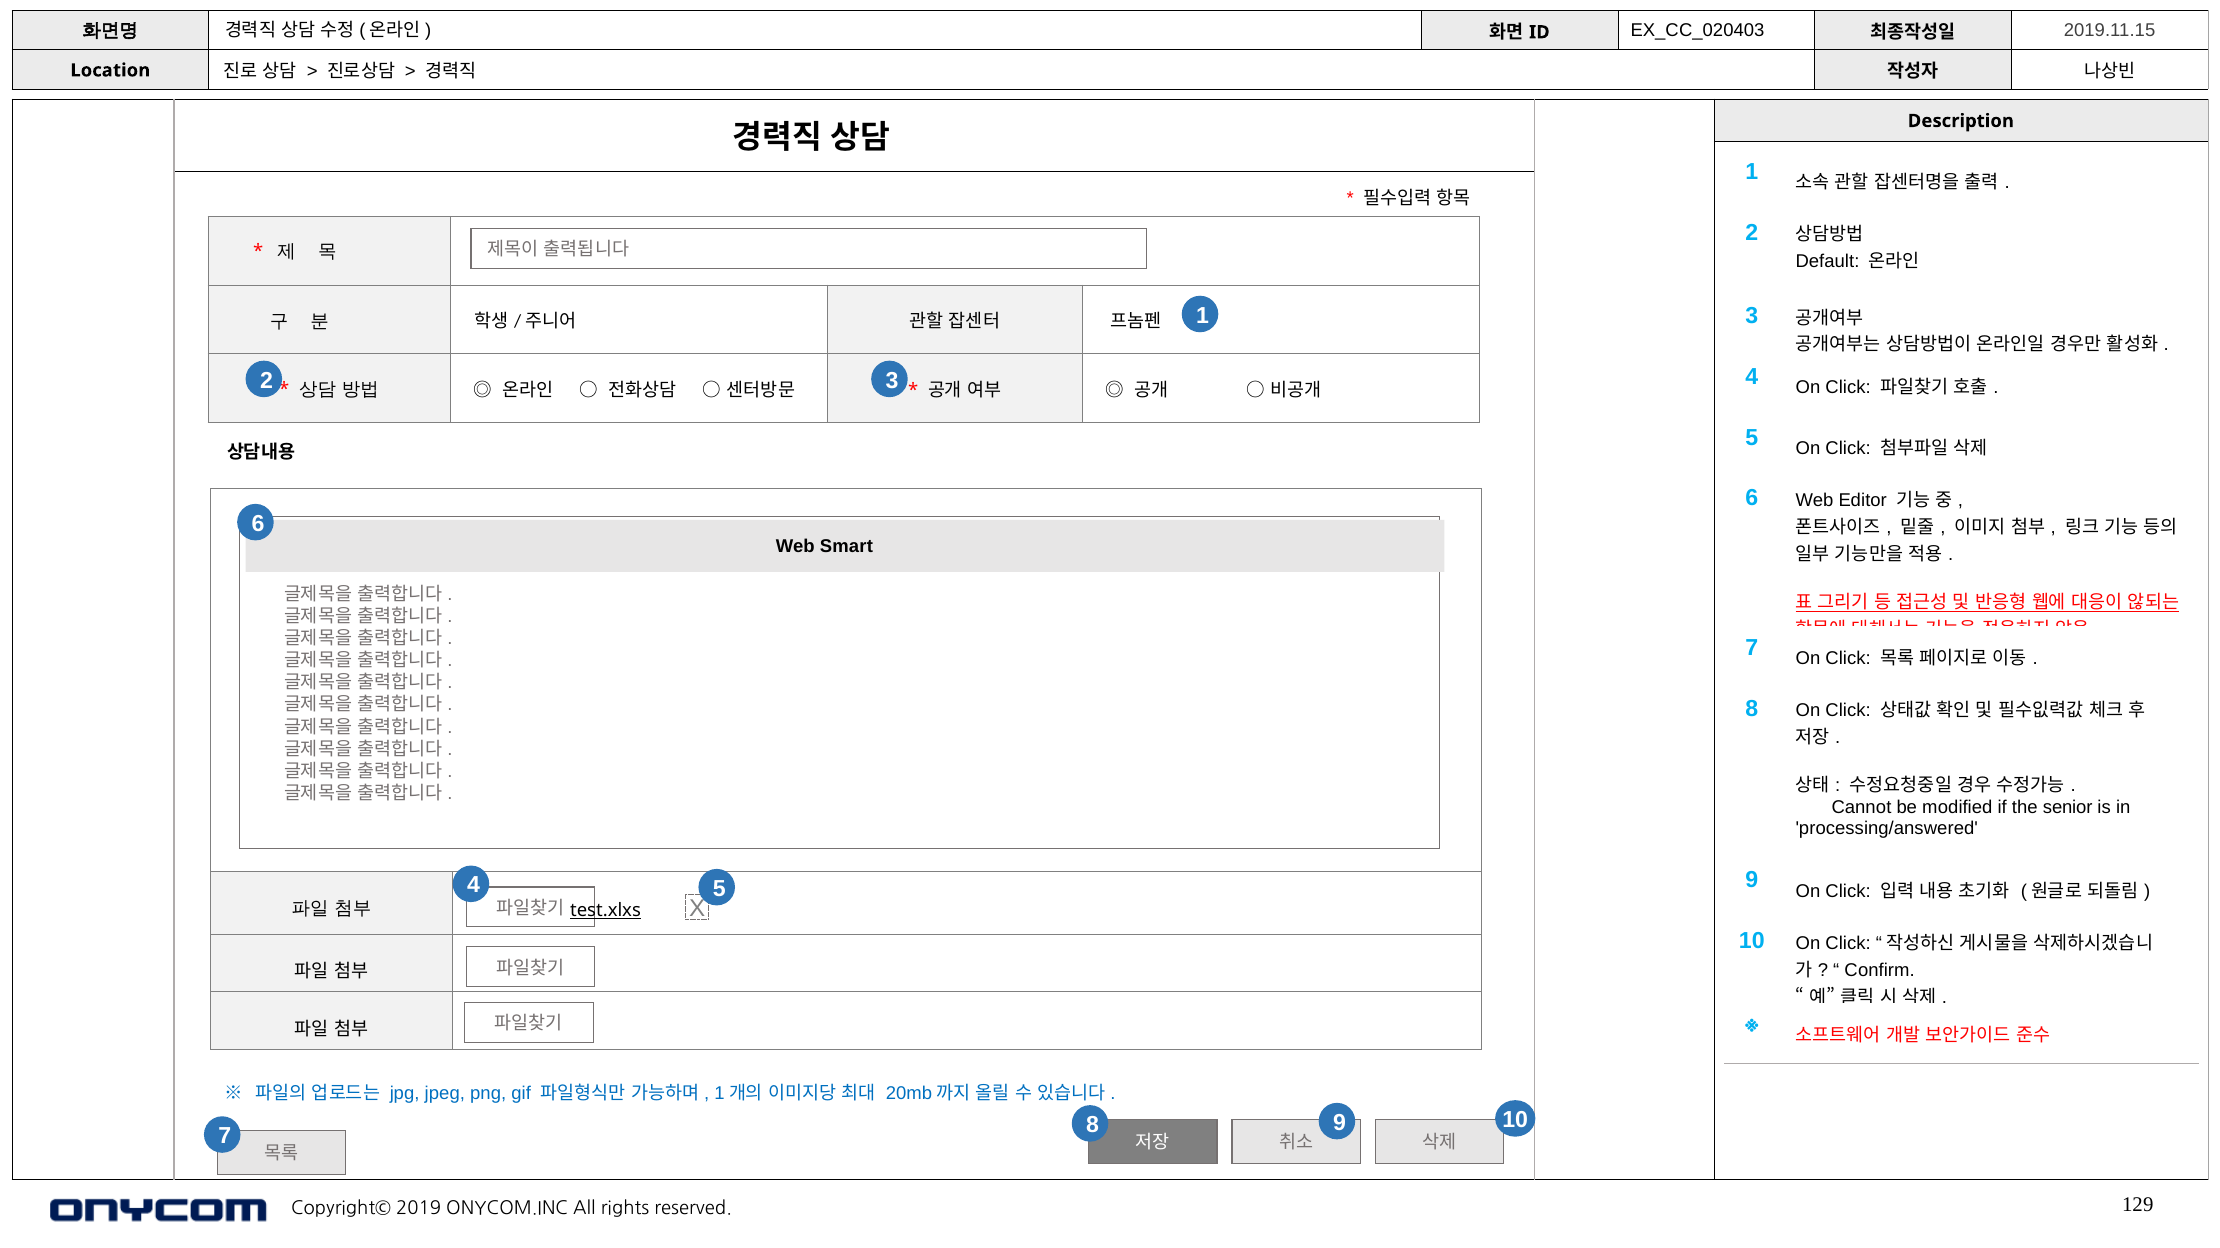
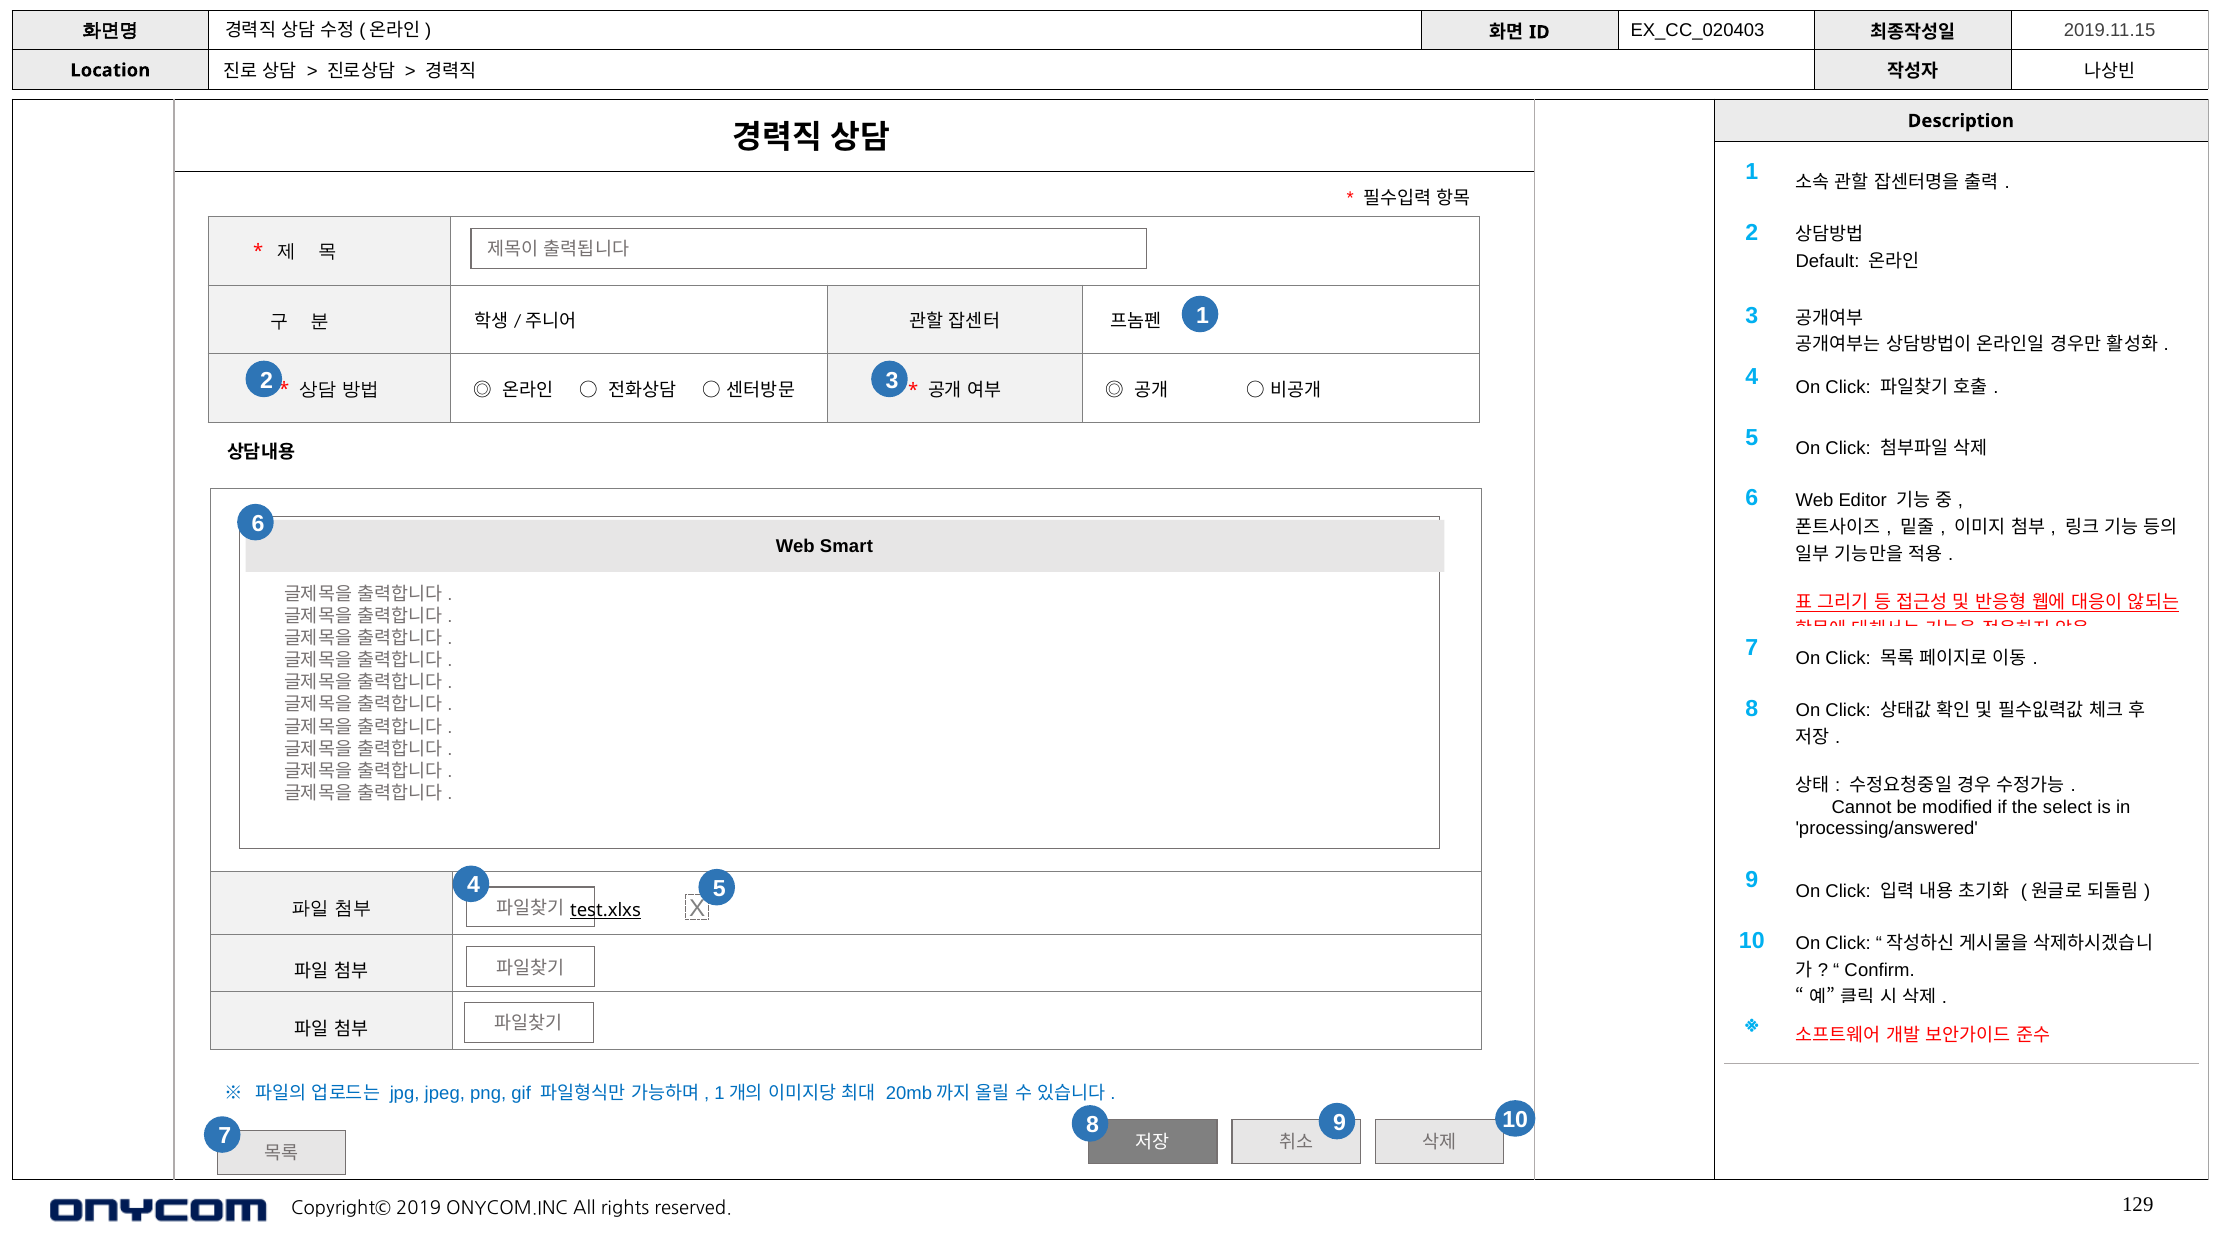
senior: senior -> select (2068, 808)
